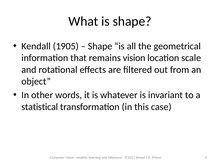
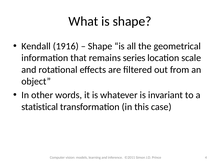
1905: 1905 -> 1916 (66, 46)
remains vision: vision -> series (134, 58)
